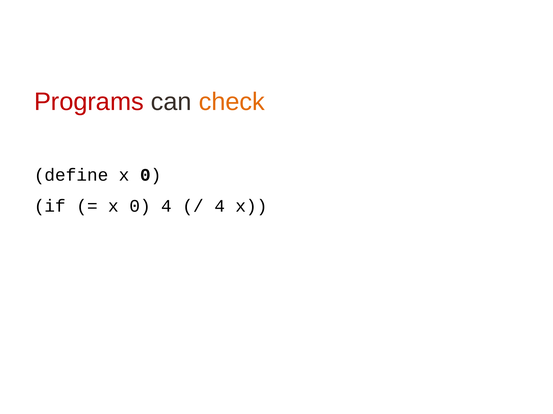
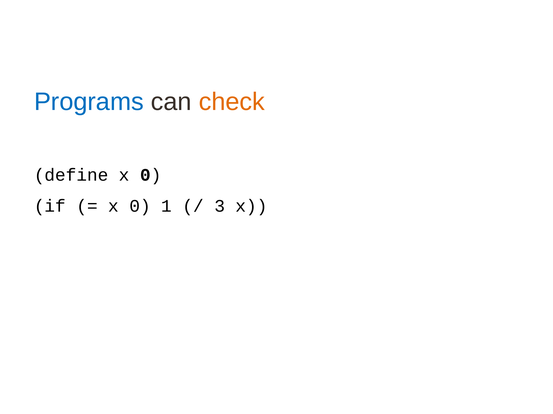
Programs colour: red -> blue (89, 102)
0 4: 4 -> 1 (167, 206)
4: 4 -> 3 (220, 206)
